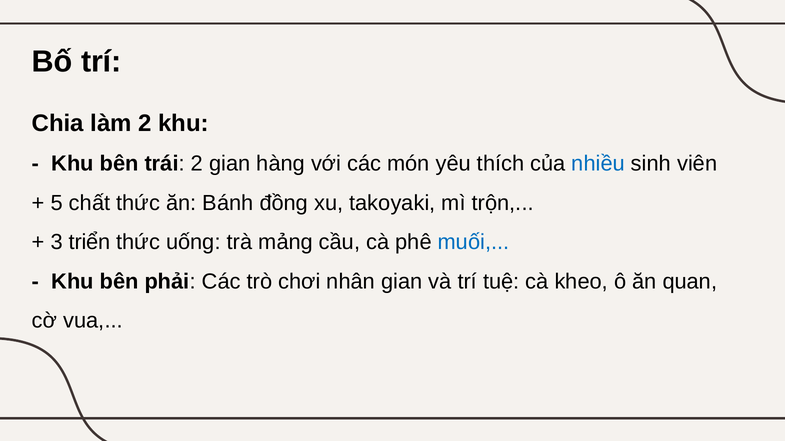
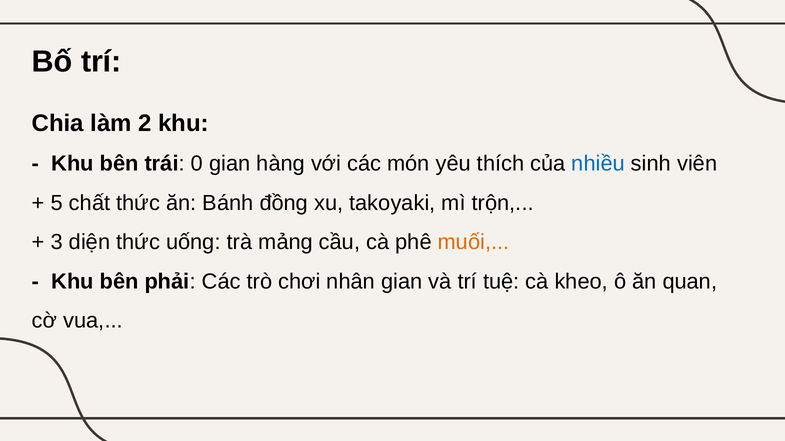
trái 2: 2 -> 0 (197, 164)
triển: triển -> diện (90, 243)
muối colour: blue -> orange (474, 243)
